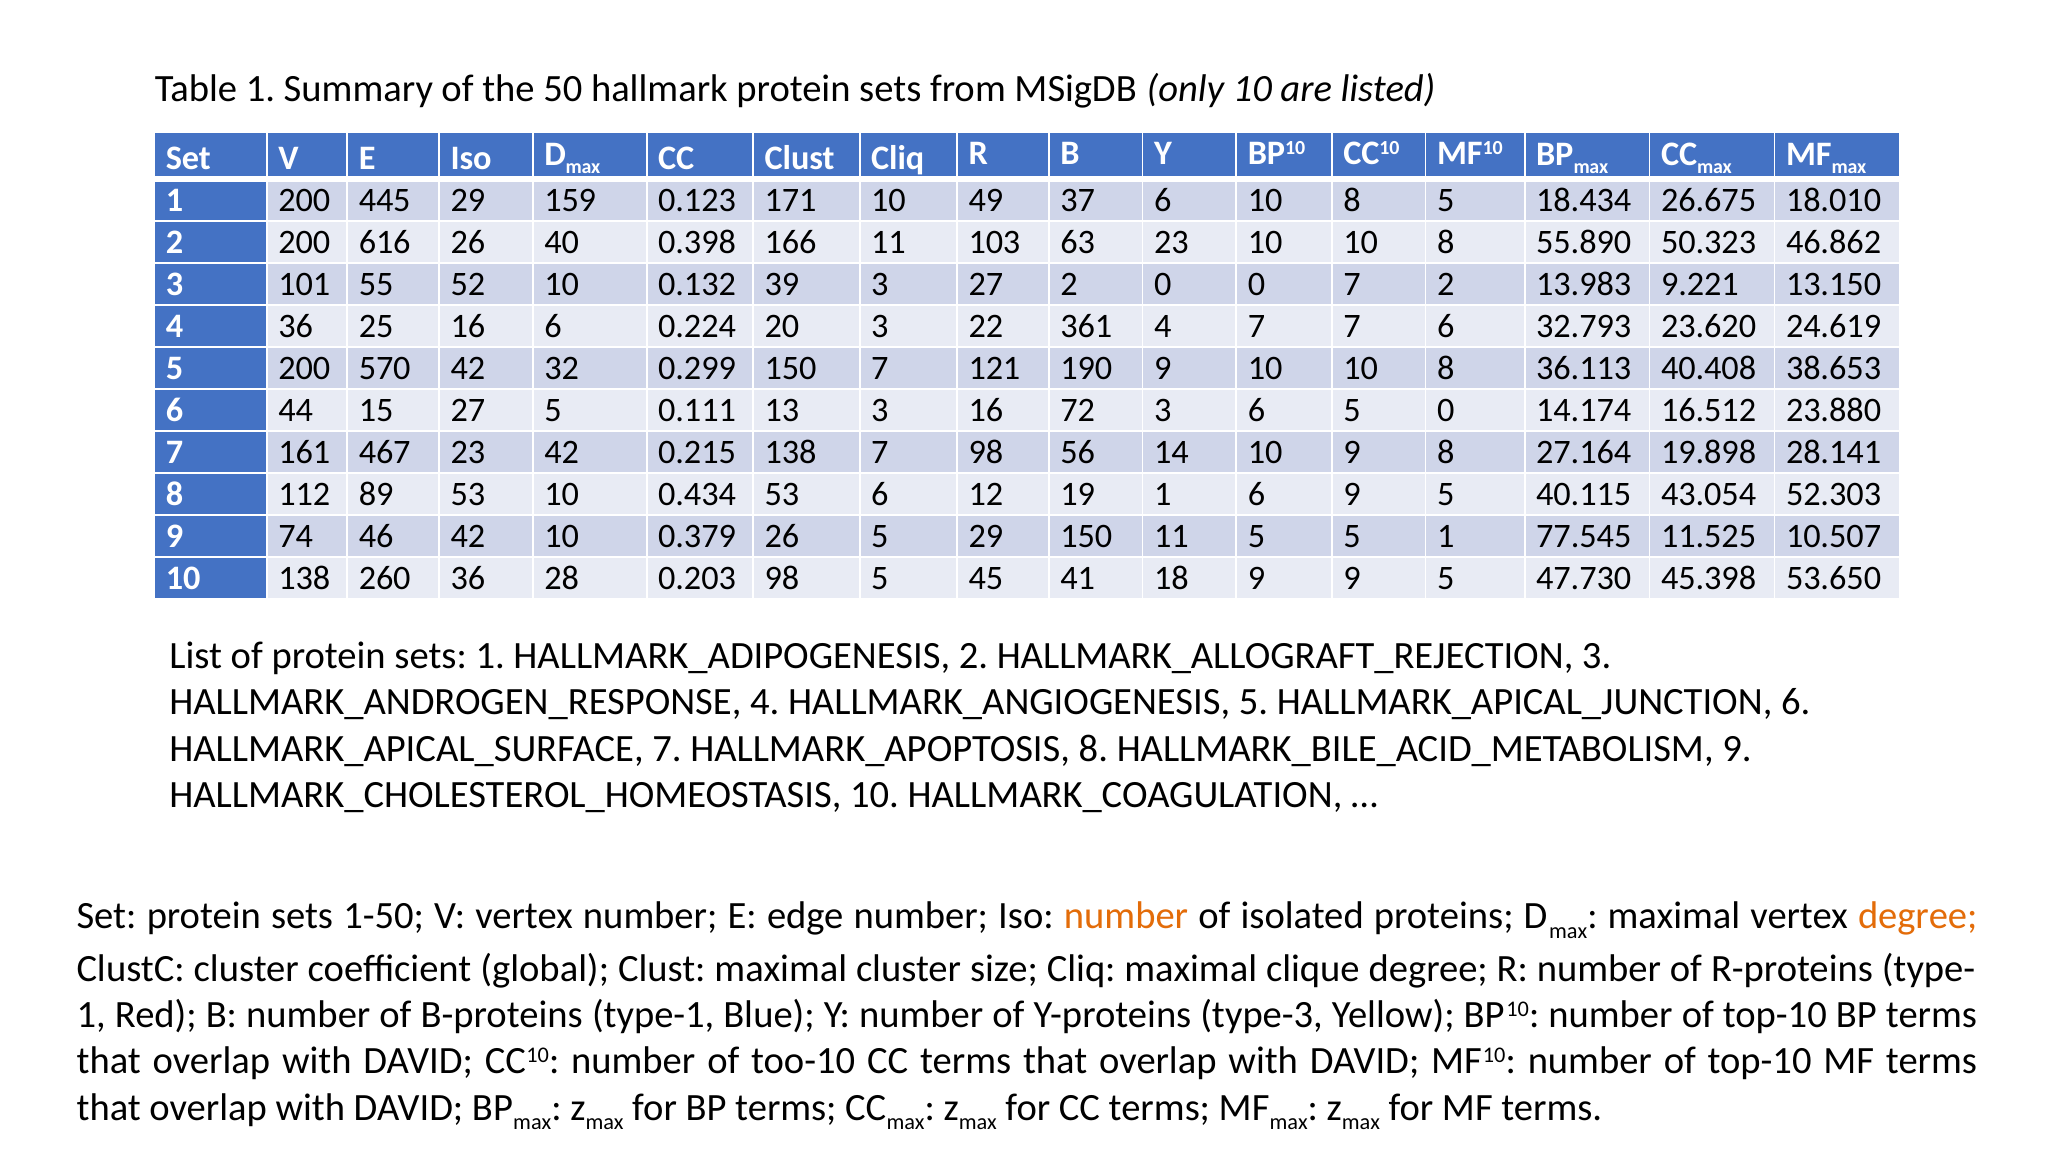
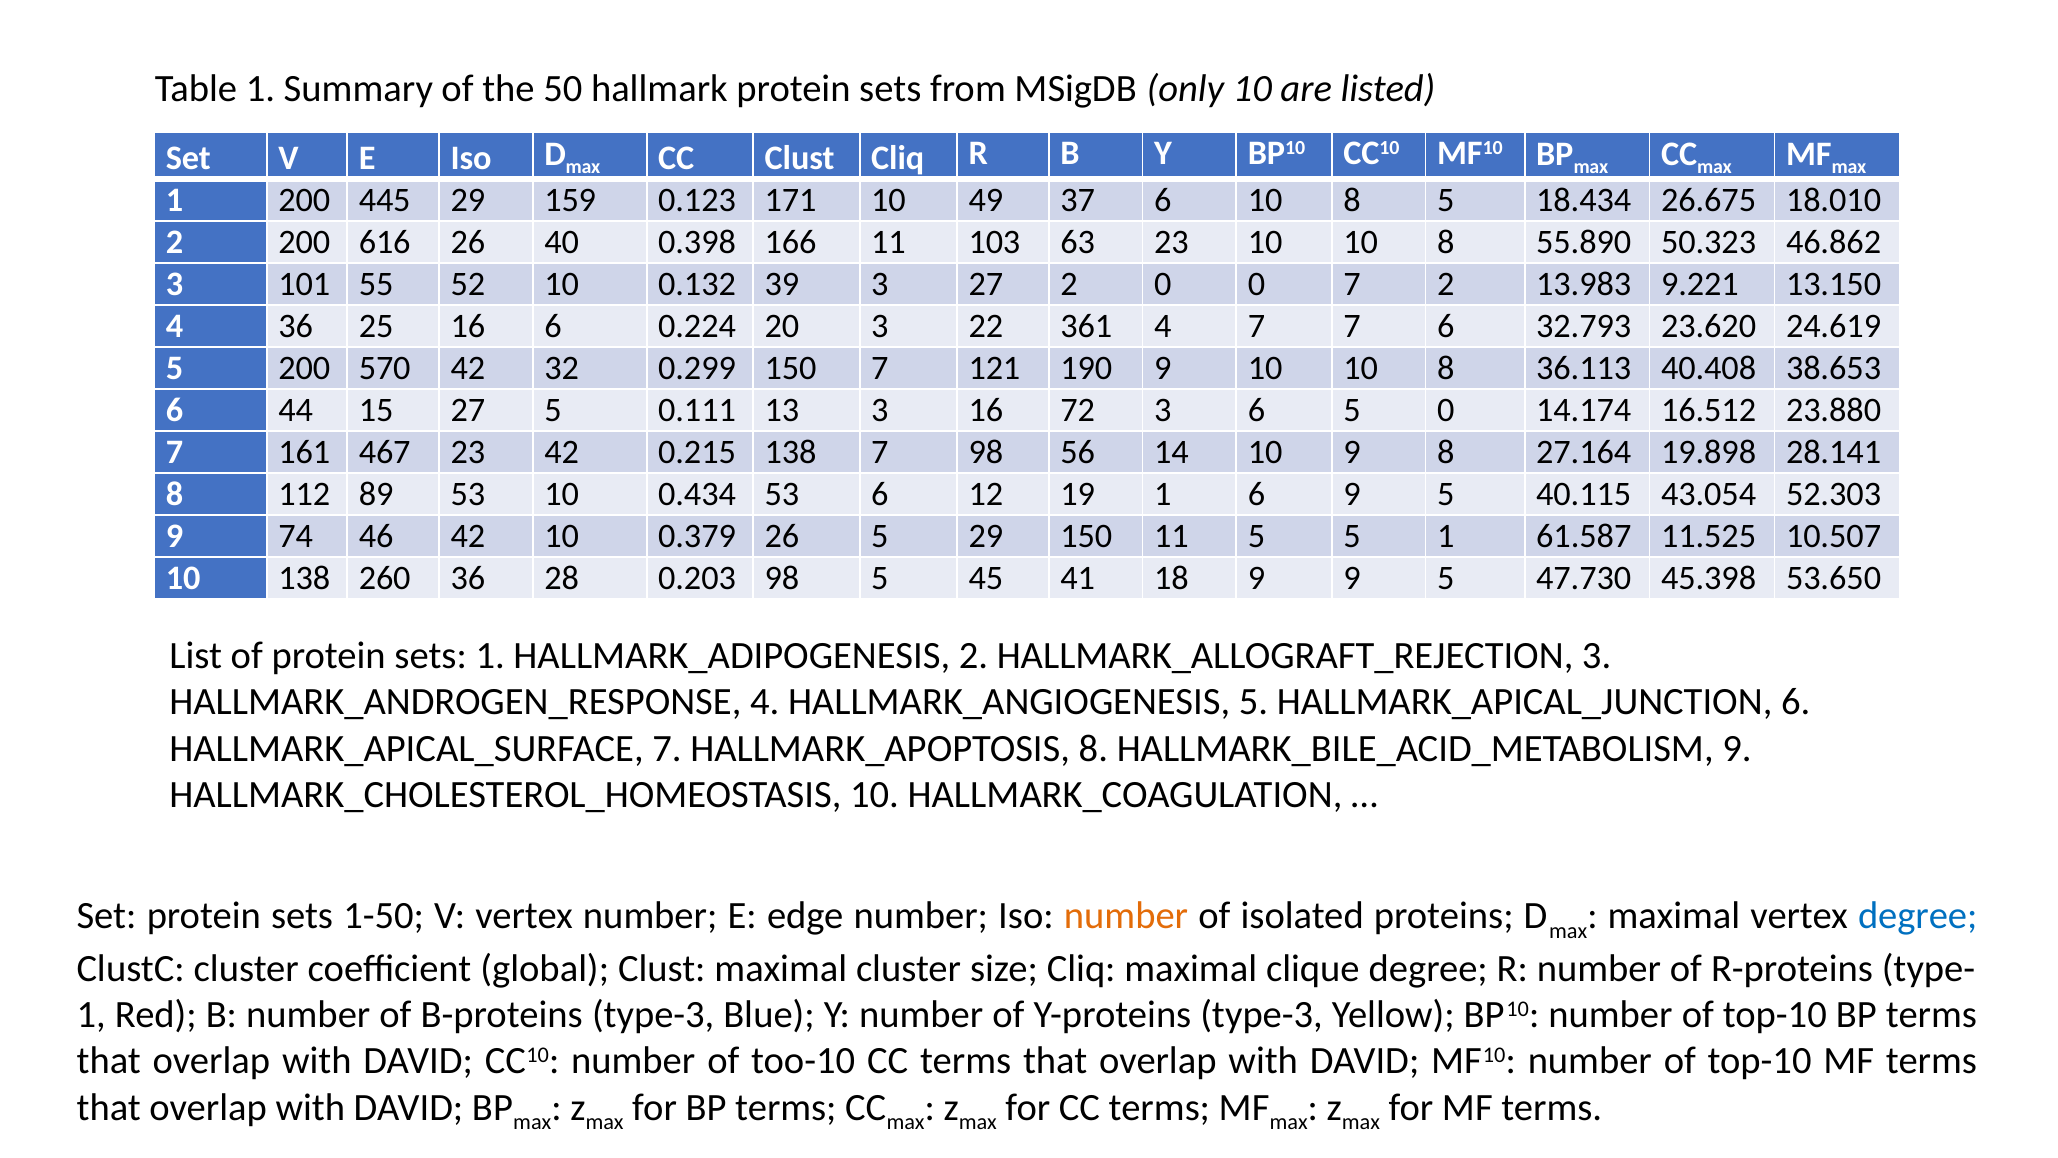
77.545: 77.545 -> 61.587 (1584, 536)
degree colour: orange -> blue (1918, 916)
B-proteins type-1: type-1 -> type-3 (653, 1015)
